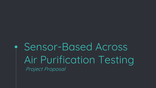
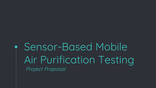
Across: Across -> Mobile (111, 47)
